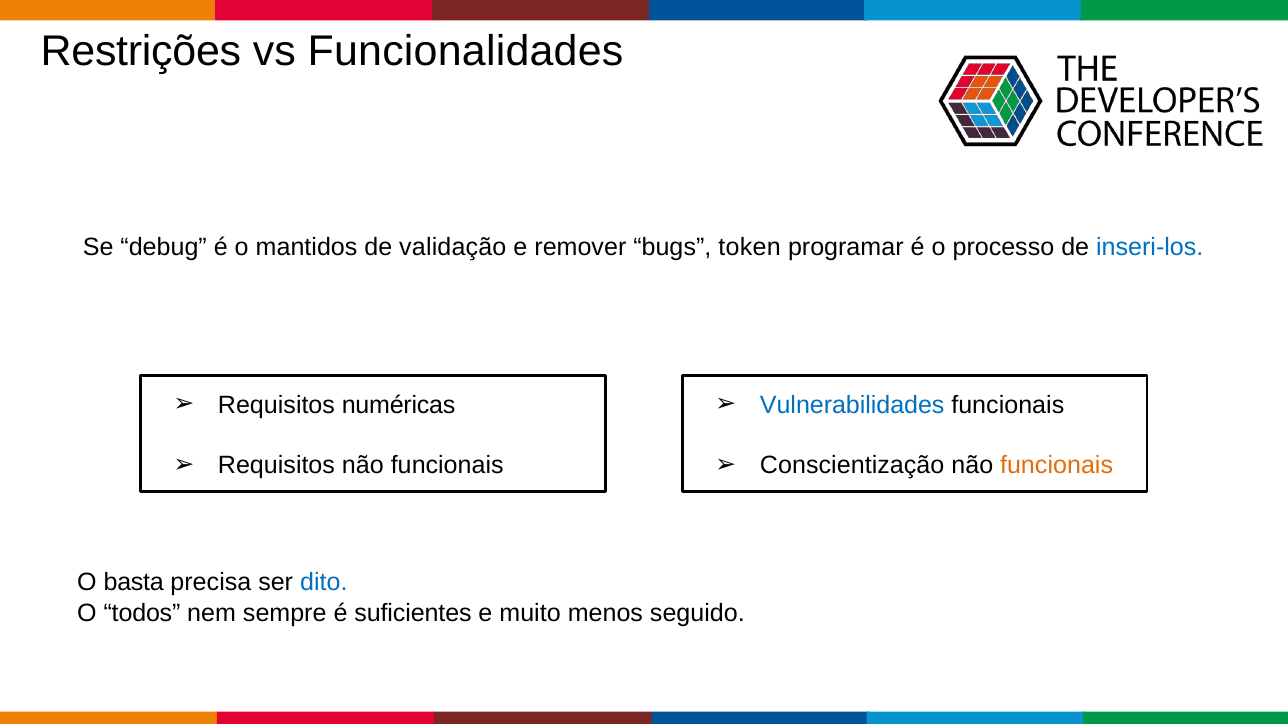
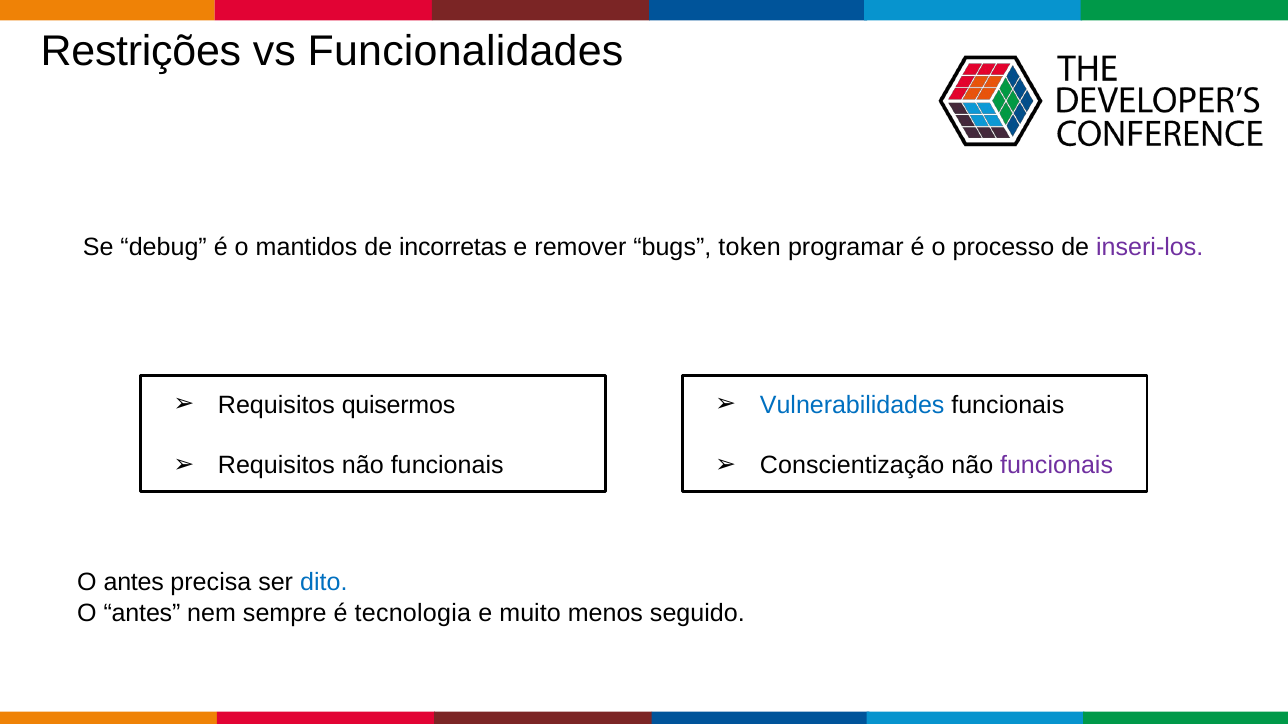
validação: validação -> incorretas (453, 248)
inseri-los colour: blue -> purple (1150, 248)
numéricas: numéricas -> quisermos (399, 405)
funcionais colour: orange -> purple (1057, 465)
basta: basta -> antes (134, 583)
todos: todos -> antes (142, 613)
suficientes: suficientes -> tecnologia (413, 613)
